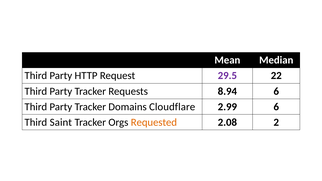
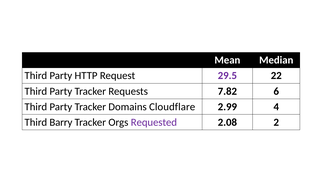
8.94: 8.94 -> 7.82 (227, 91)
2.99 6: 6 -> 4 (276, 107)
Saint: Saint -> Barry (61, 122)
Requested colour: orange -> purple (154, 122)
